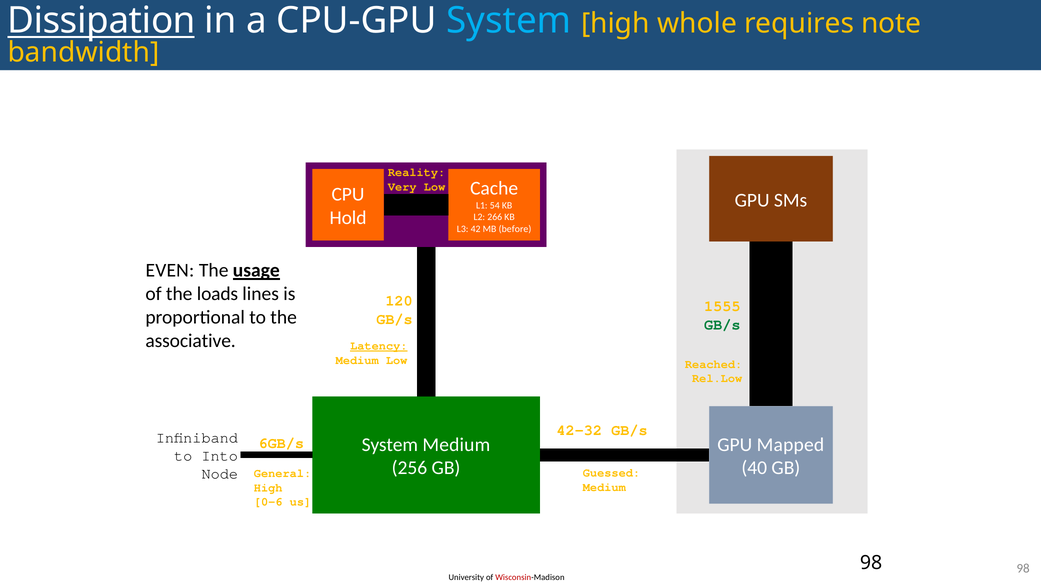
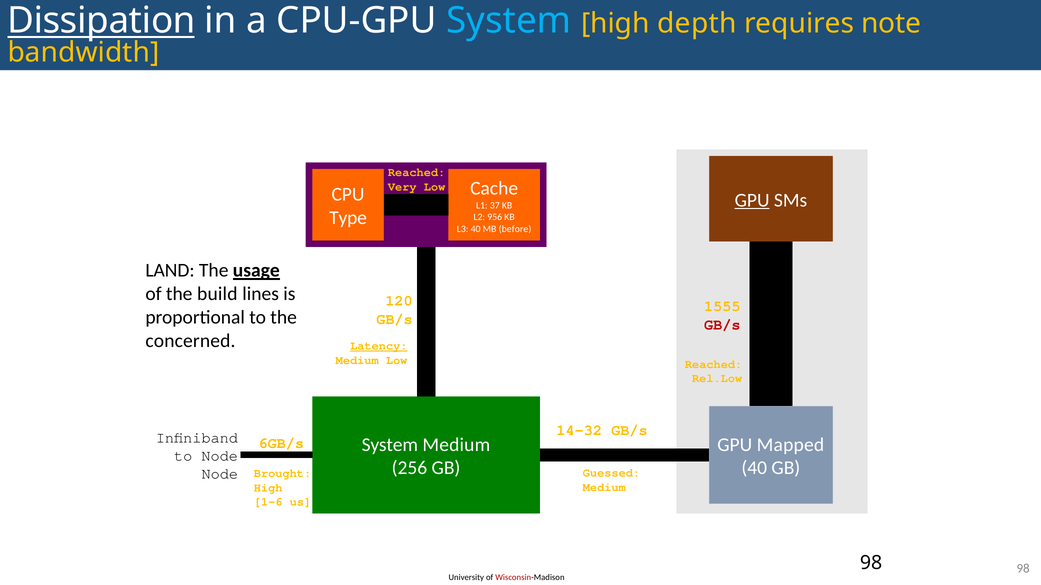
whole: whole -> depth (697, 23)
Reality: Reality -> Reached (417, 173)
GPU underline: none -> present (752, 200)
54: 54 -> 37 (495, 206)
Hold: Hold -> Type (348, 218)
266: 266 -> 956 (495, 217)
L3 42: 42 -> 40 (476, 229)
EVEN: EVEN -> LAND (170, 271)
loads: loads -> build (217, 294)
GB/s colour: green -> red (722, 325)
associative: associative -> concerned (190, 341)
42-32: 42-32 -> 14-32 (579, 430)
to Into: Into -> Node (220, 456)
General: General -> Brought (283, 474)
0-6: 0-6 -> 1-6 (268, 502)
